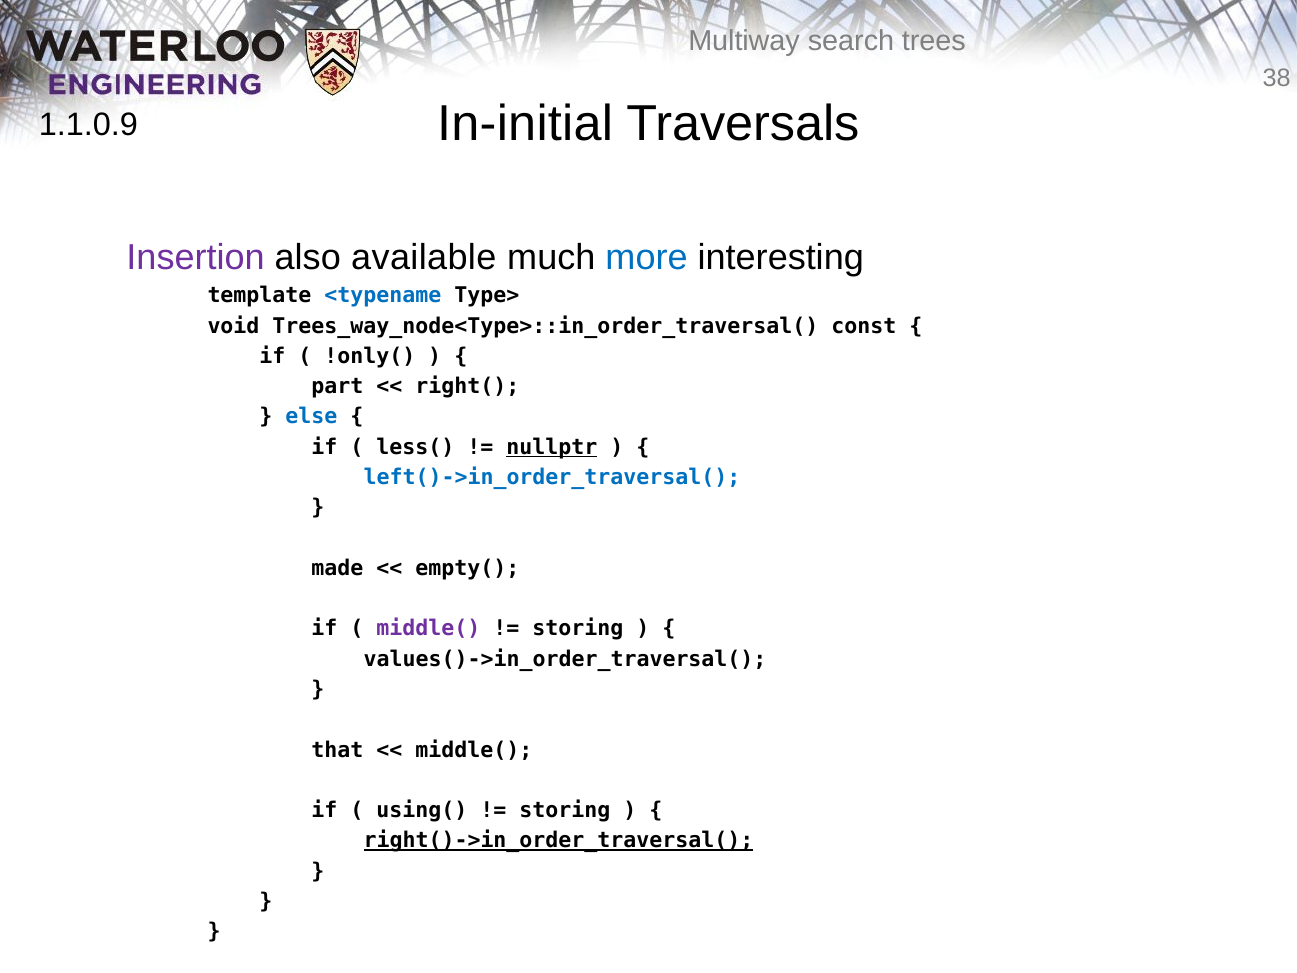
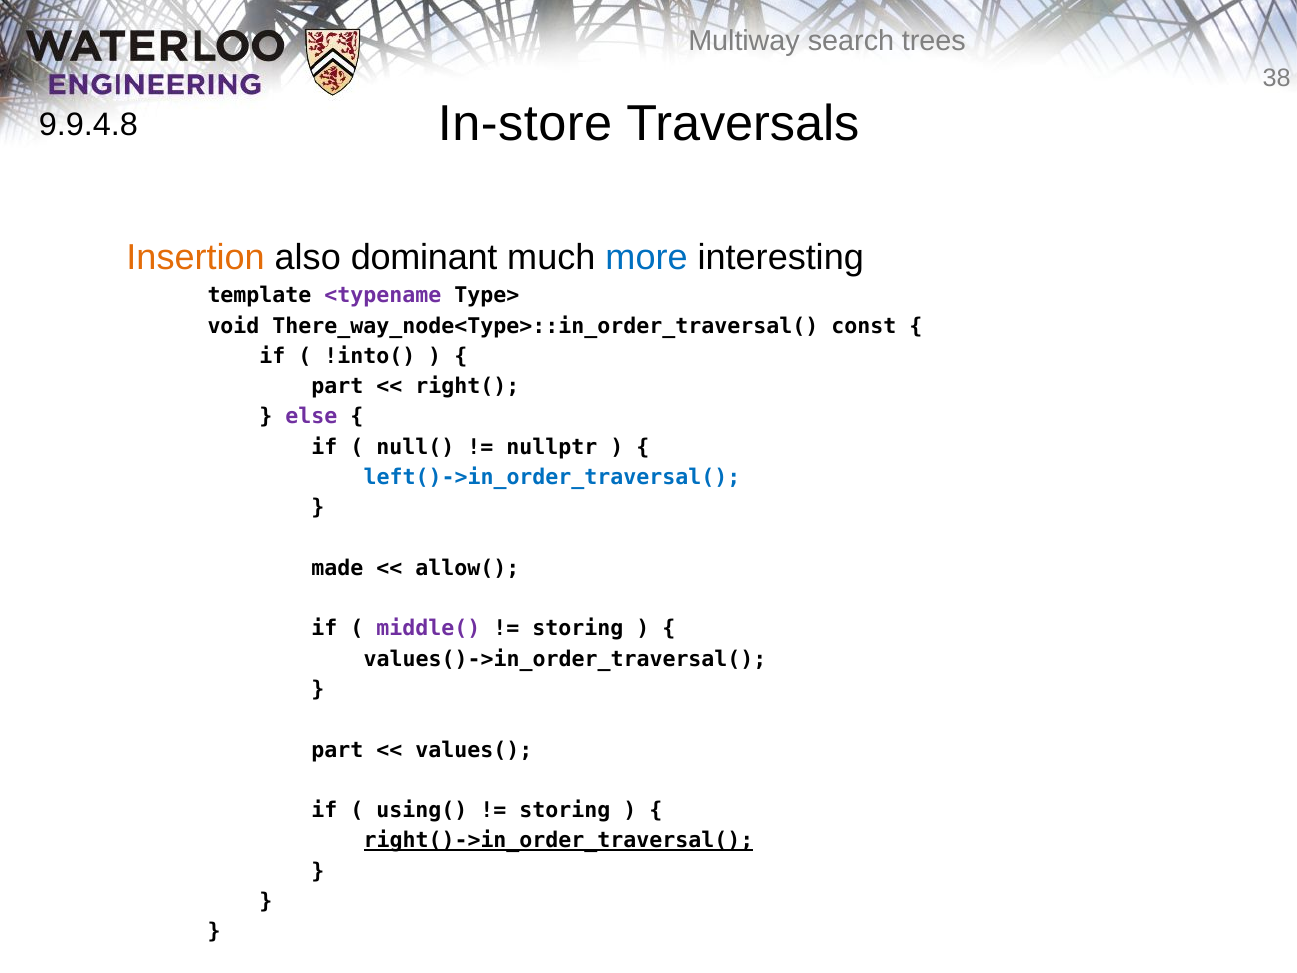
In-initial: In-initial -> In-store (525, 124)
1.1.0.9: 1.1.0.9 -> 9.9.4.8 (88, 125)
Insertion colour: purple -> orange (196, 258)
available: available -> dominant (424, 258)
<typename colour: blue -> purple (383, 296)
Trees_way_node<Type>::in_order_traversal(: Trees_way_node<Type>::in_order_traversal( -> There_way_node<Type>::in_order_traversal( (545, 326)
!only(: !only( -> !into( (370, 356)
else colour: blue -> purple (311, 417)
less(: less( -> null( (415, 447)
nullptr underline: present -> none (552, 447)
empty(: empty( -> allow( (467, 568)
that: that -> part (337, 750)
middle(: middle( -> values( (474, 750)
